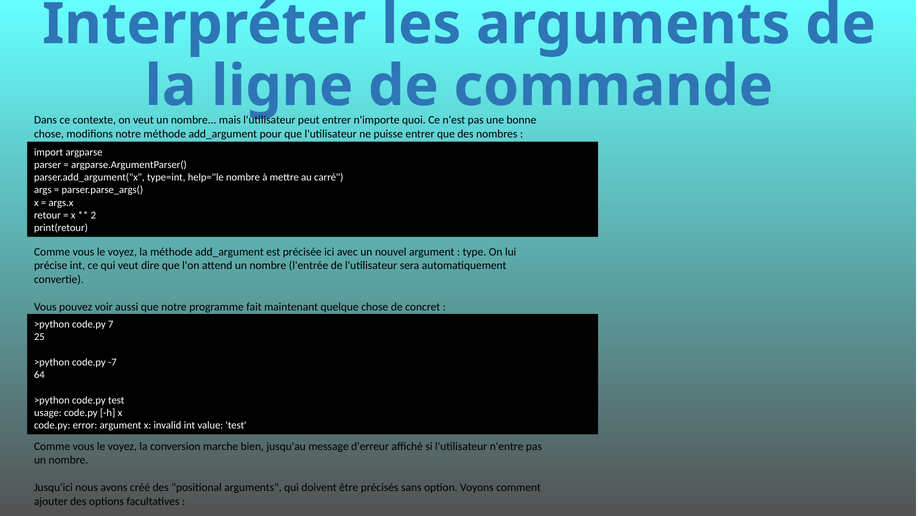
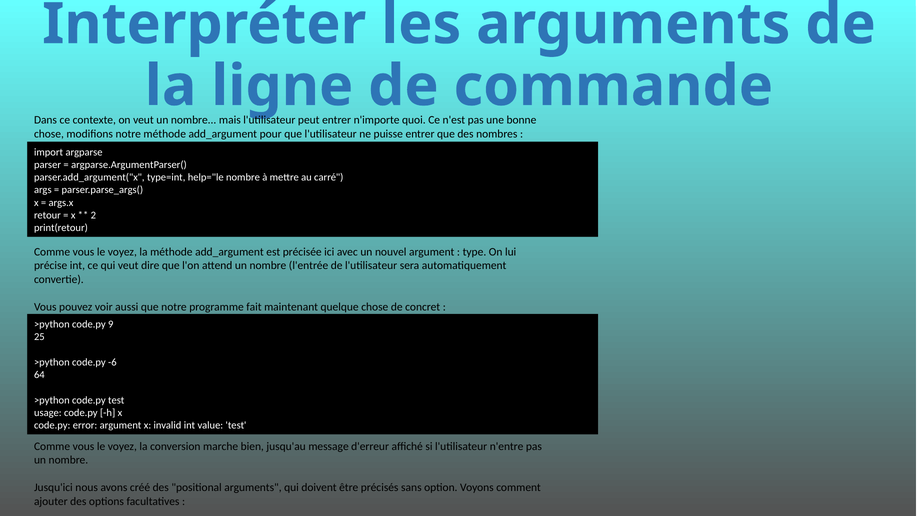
7: 7 -> 9 (111, 325)
-7: -7 -> -6 (112, 362)
